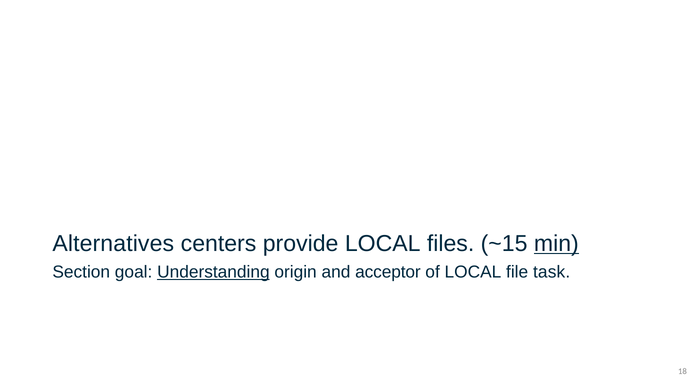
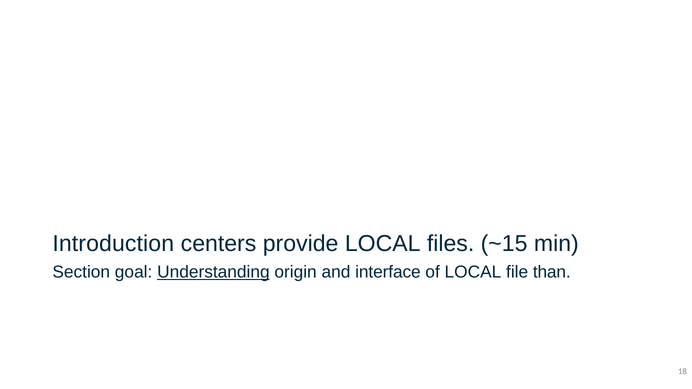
Alternatives: Alternatives -> Introduction (113, 244)
min underline: present -> none (556, 244)
acceptor: acceptor -> interface (388, 272)
task: task -> than (552, 272)
